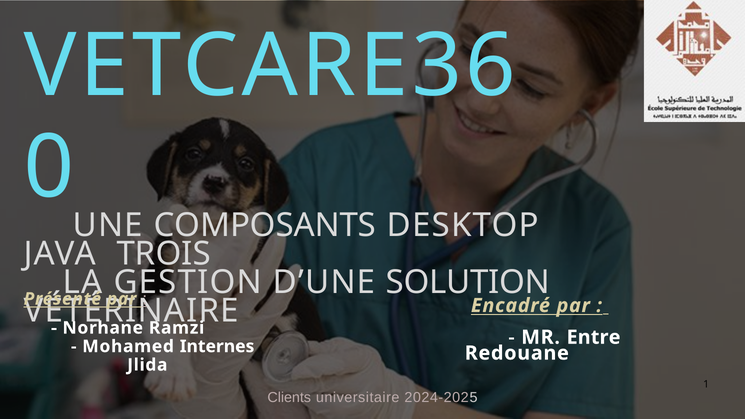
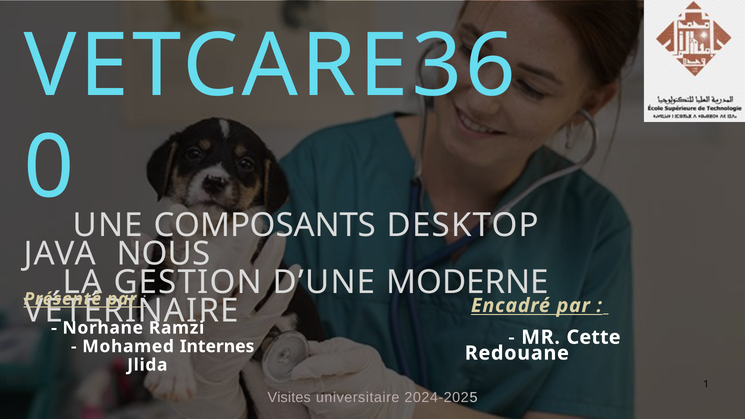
TROIS: TROIS -> NOUS (164, 254)
SOLUTION: SOLUTION -> MODERNE (468, 282)
Entre: Entre -> Cette (594, 337)
Clients: Clients -> Visites (289, 398)
